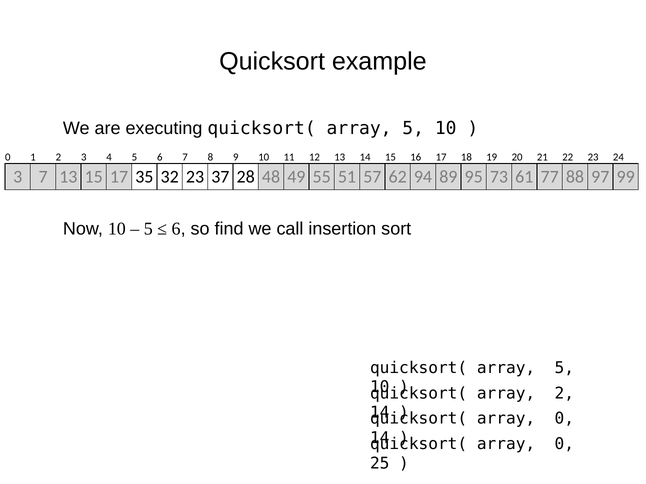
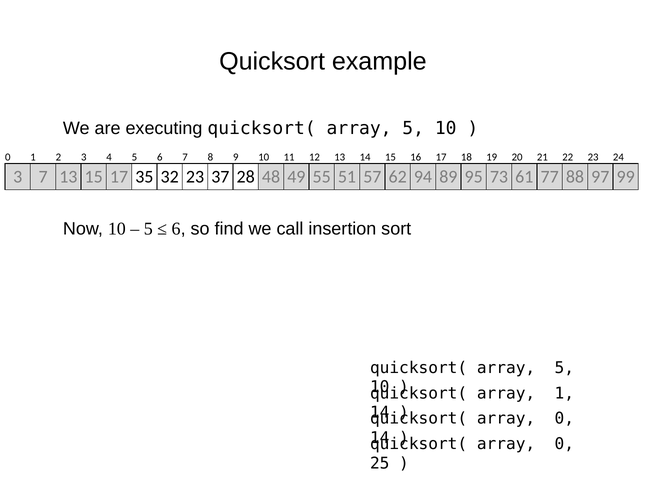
array 2: 2 -> 1 (564, 394)
